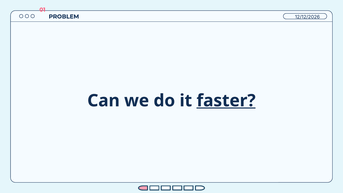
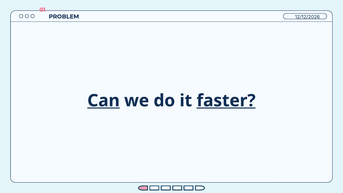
Can underline: none -> present (104, 101)
